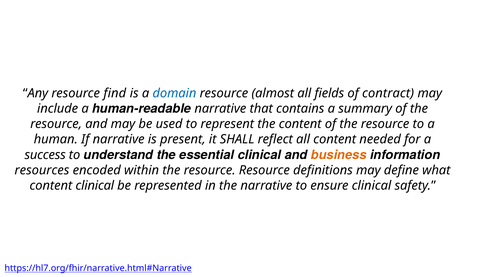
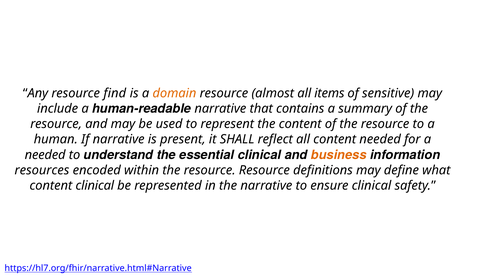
domain colour: blue -> orange (174, 93)
fields: fields -> items (329, 93)
contract: contract -> sensitive (388, 93)
success: success -> needed (45, 155)
